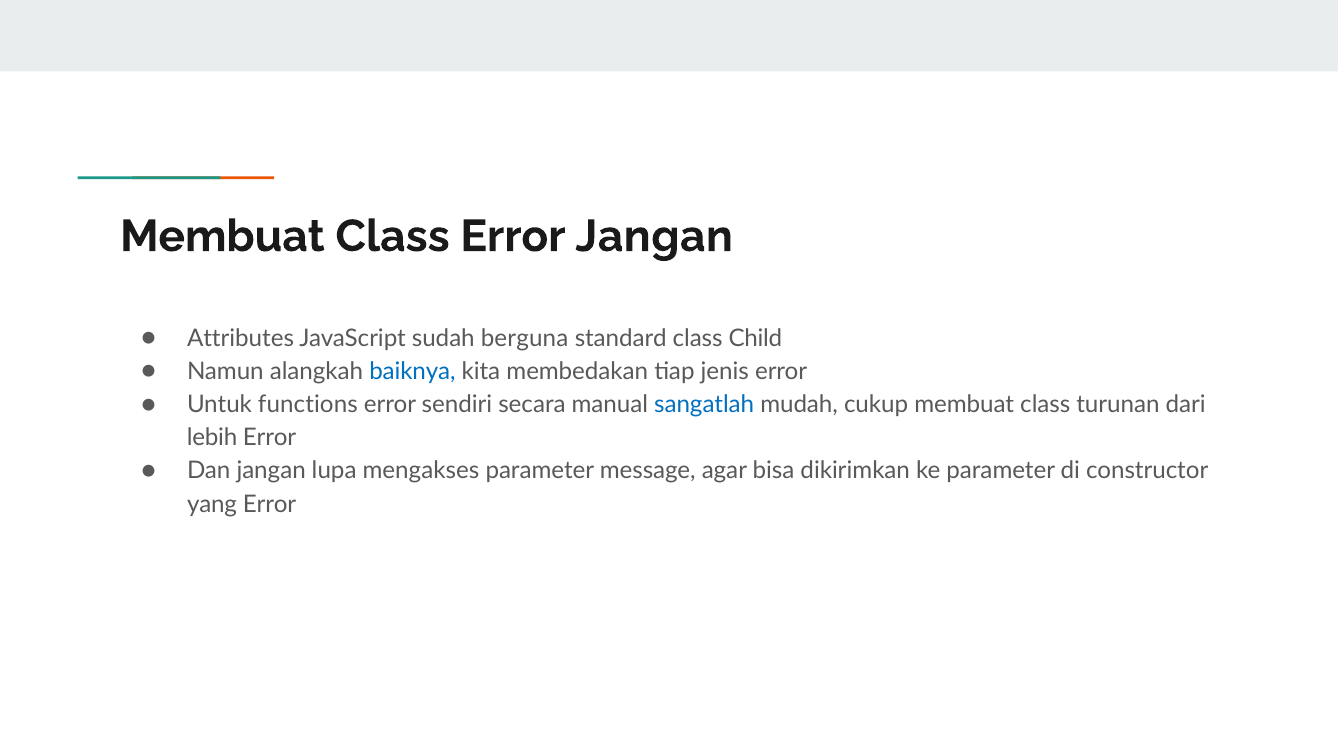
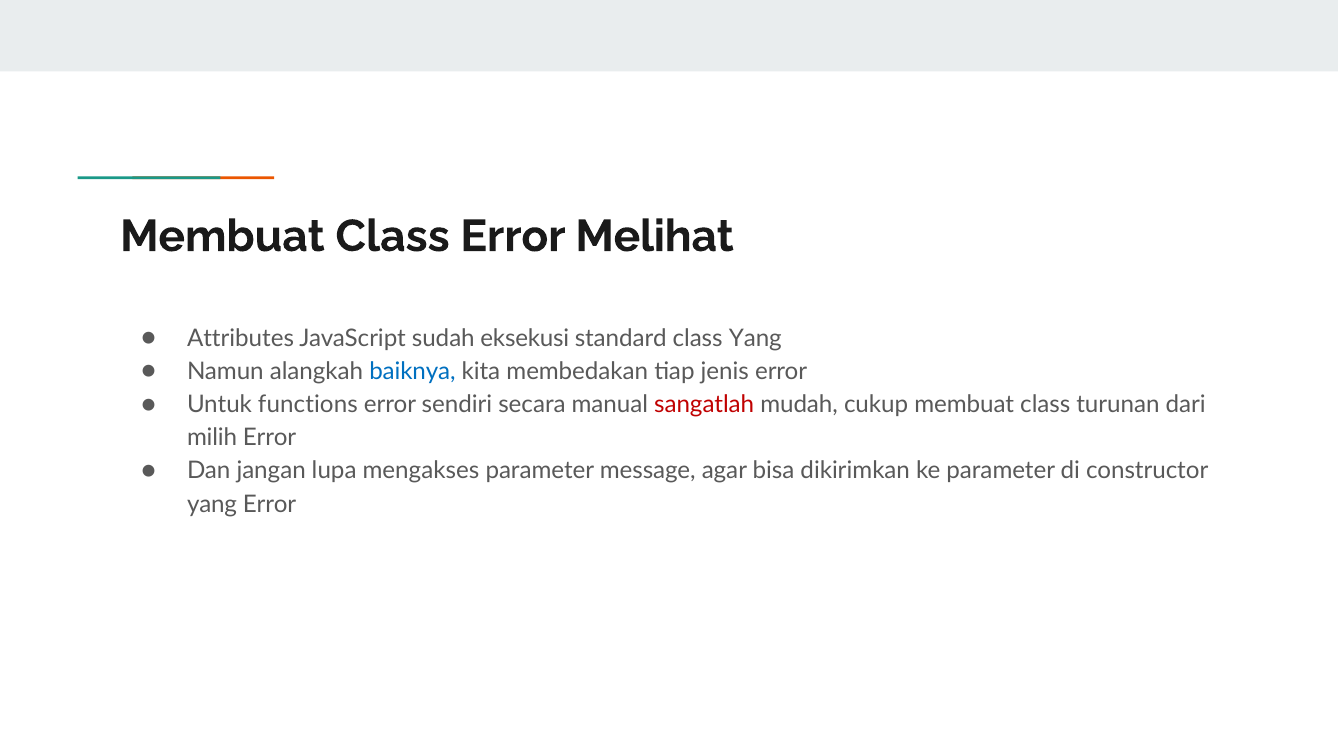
Error Jangan: Jangan -> Melihat (655, 236)
berguna: berguna -> eksekusi (525, 338)
class Child: Child -> Yang (755, 338)
sangatlah colour: blue -> red (704, 404)
lebih: lebih -> milih (212, 438)
